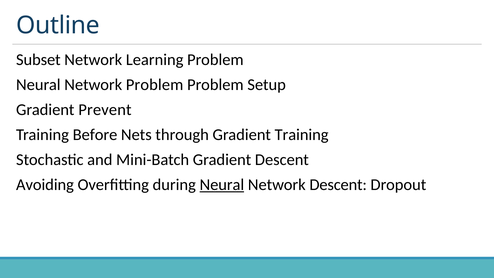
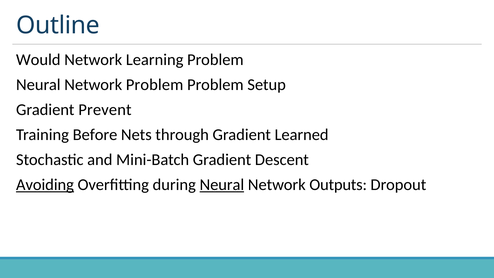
Subset: Subset -> Would (38, 60)
Gradient Training: Training -> Learned (302, 135)
Avoiding underline: none -> present (45, 185)
Network Descent: Descent -> Outputs (338, 185)
